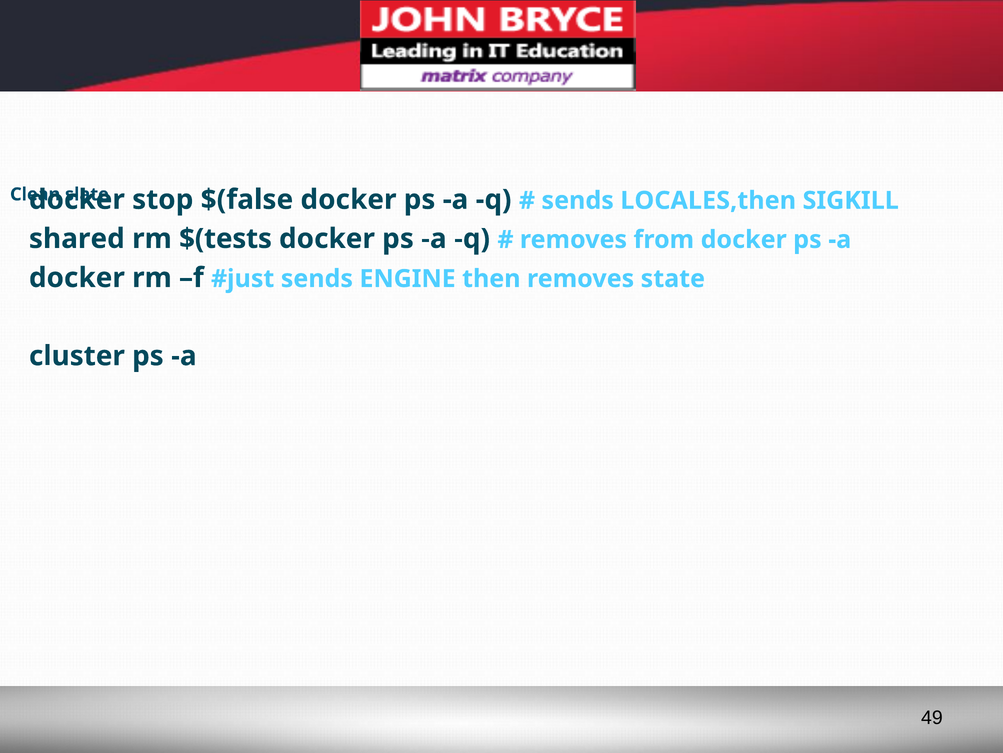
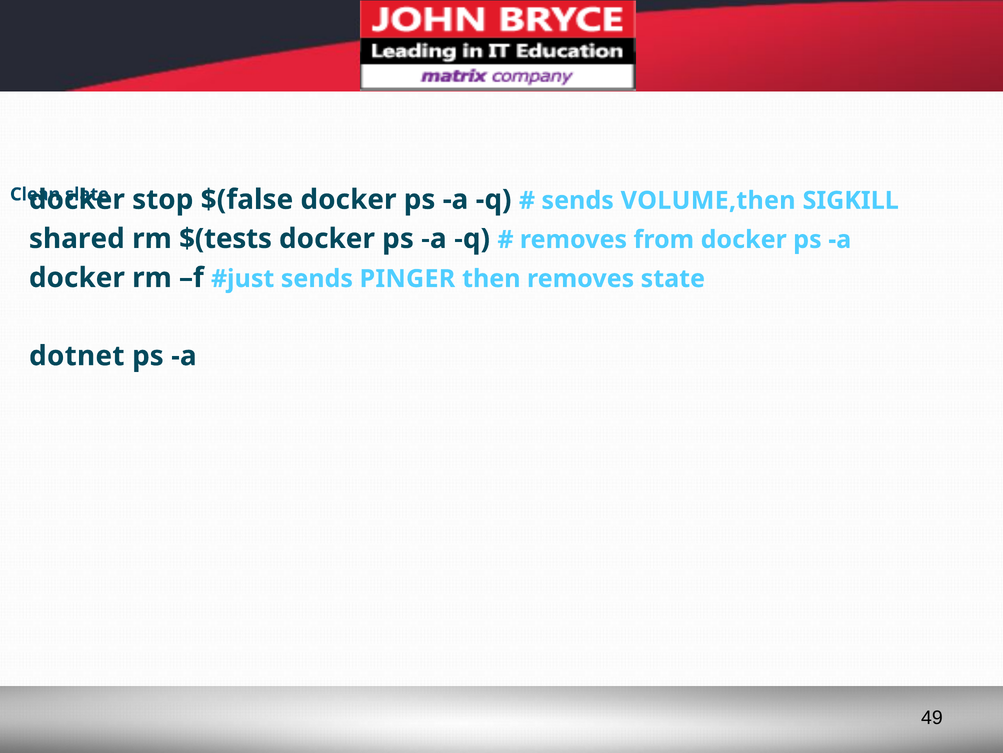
LOCALES,then: LOCALES,then -> VOLUME,then (708, 200)
ENGINE: ENGINE -> PINGER (407, 278)
cluster: cluster -> dotnet (77, 356)
